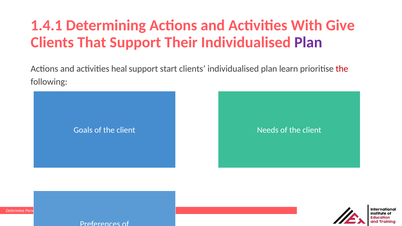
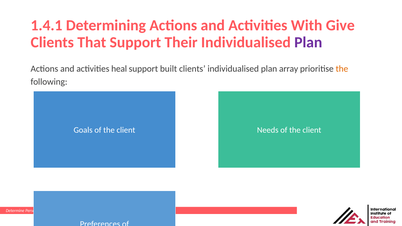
start: start -> built (169, 69)
learn: learn -> array (289, 69)
the colour: red -> orange (342, 69)
